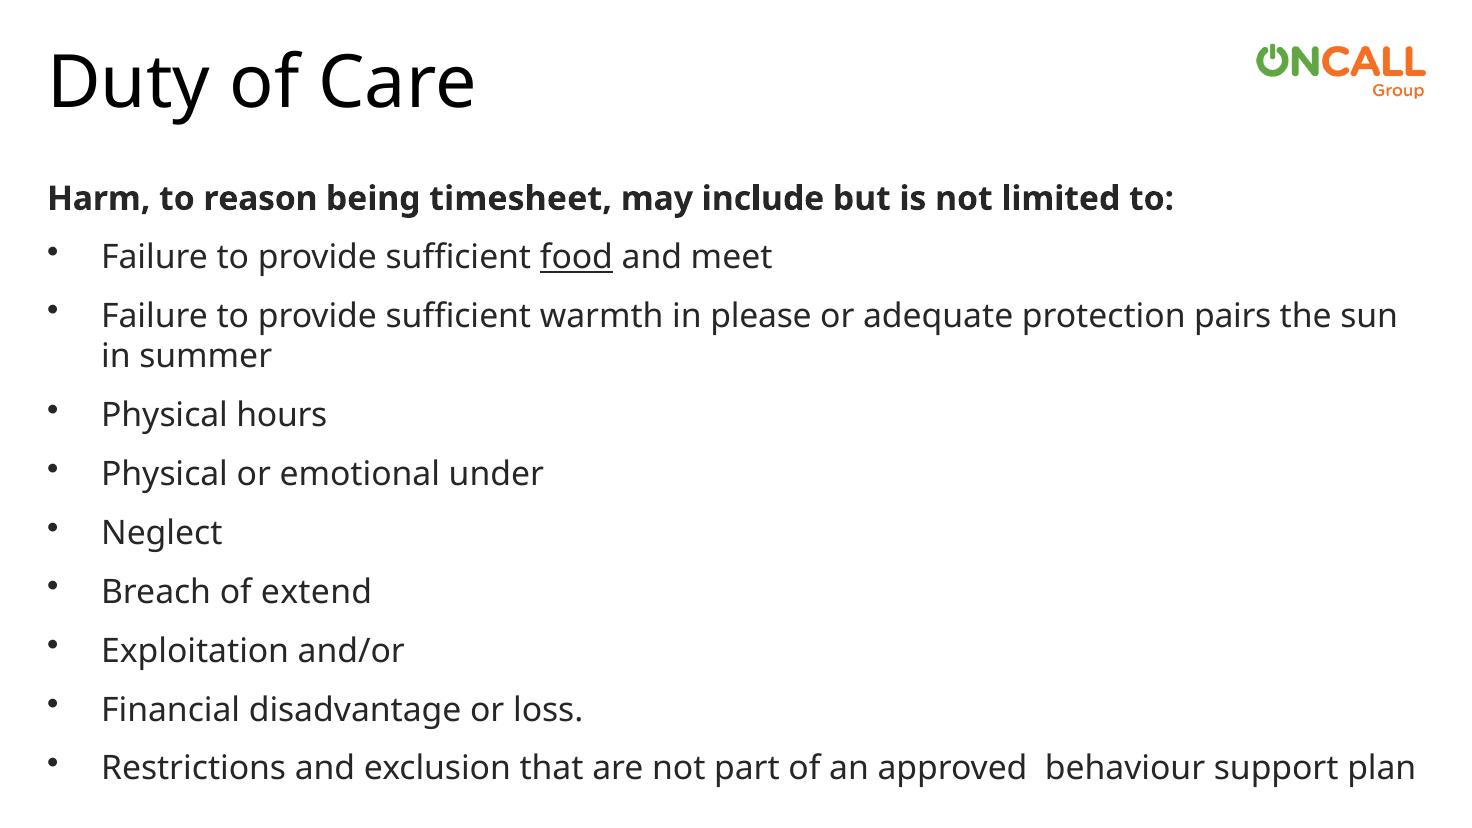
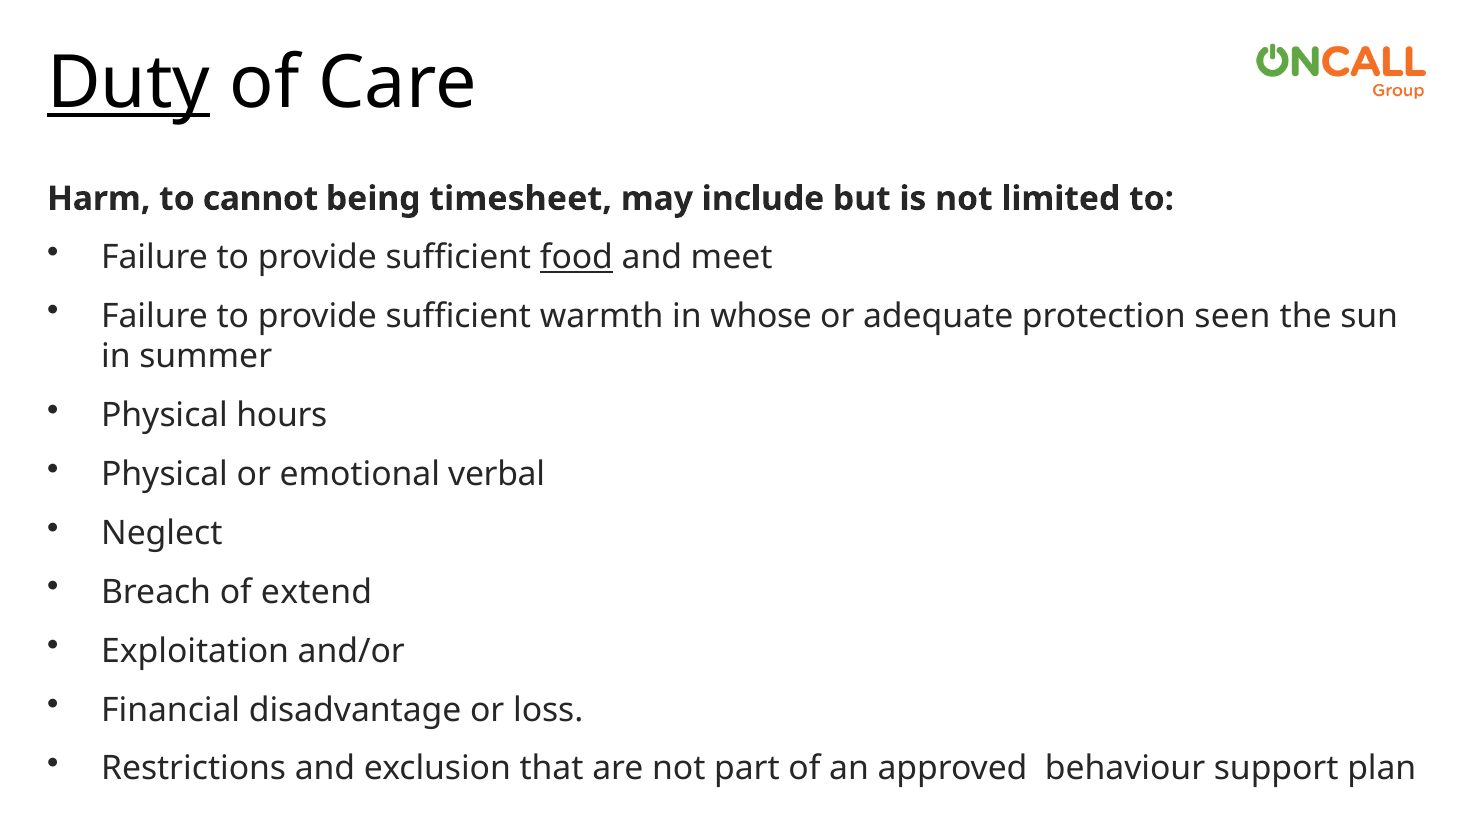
Duty underline: none -> present (129, 84)
reason: reason -> cannot (261, 199)
please: please -> whose (761, 316)
pairs: pairs -> seen (1232, 316)
under: under -> verbal (497, 475)
